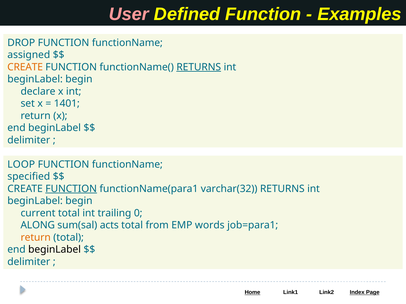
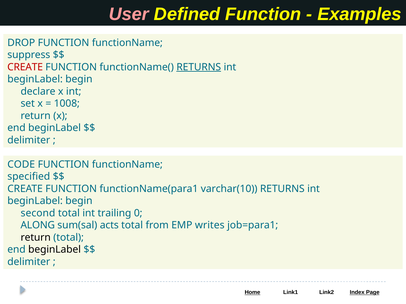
assigned: assigned -> suppress (29, 55)
CREATE colour: orange -> red (25, 67)
1401: 1401 -> 1008 (67, 104)
LOOP: LOOP -> CODE (21, 165)
FUNCTION underline: present -> none (71, 189)
varchar(32: varchar(32 -> varchar(10 (229, 189)
current: current -> second (38, 213)
words: words -> writes (210, 226)
return colour: orange -> black (36, 238)
